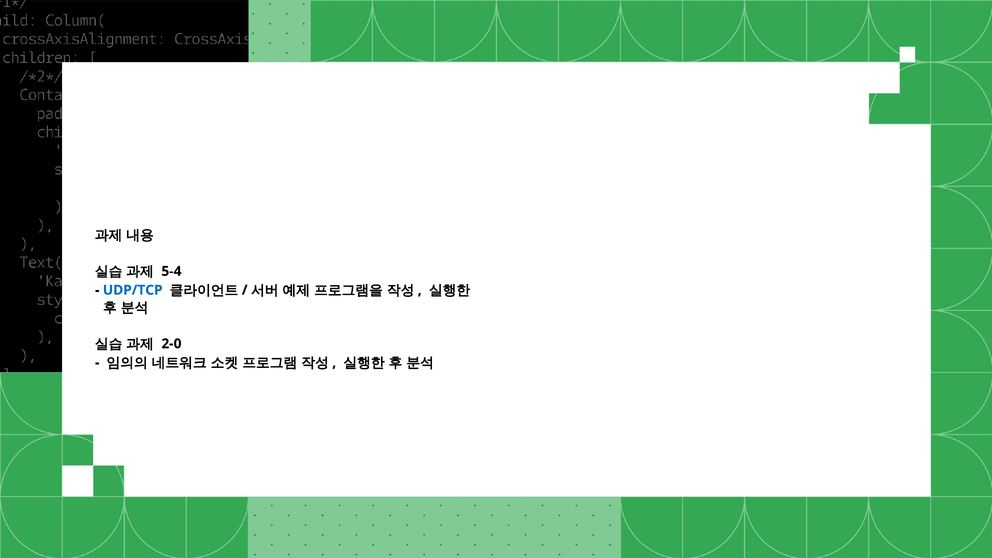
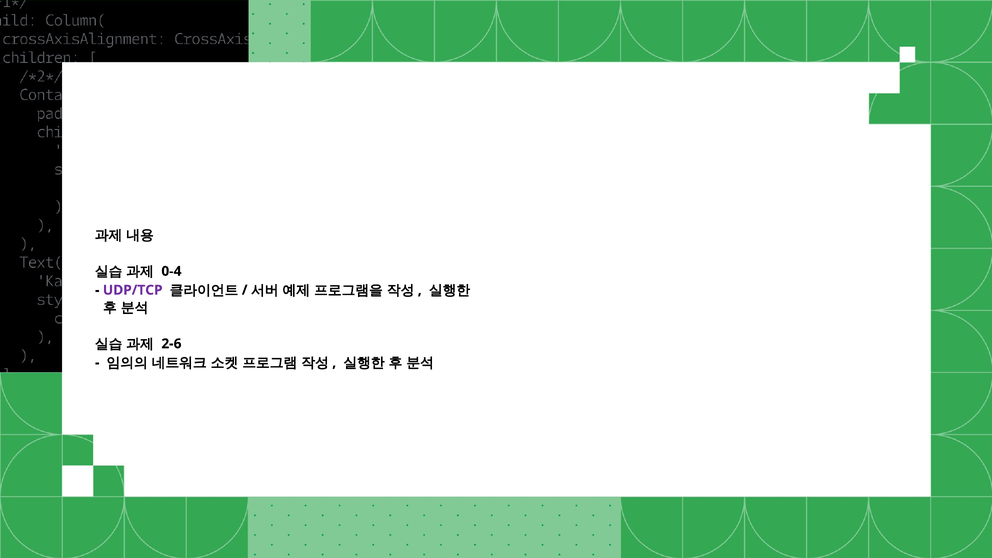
5-4: 5-4 -> 0-4 (171, 271)
UDP/TCP colour: blue -> purple (133, 290)
2-0: 2-0 -> 2-6 (171, 344)
